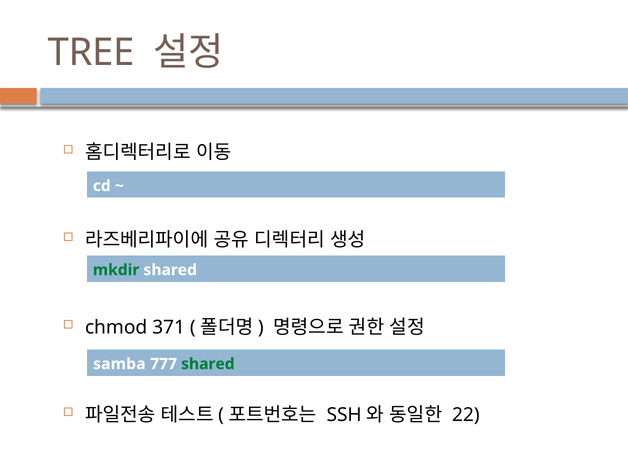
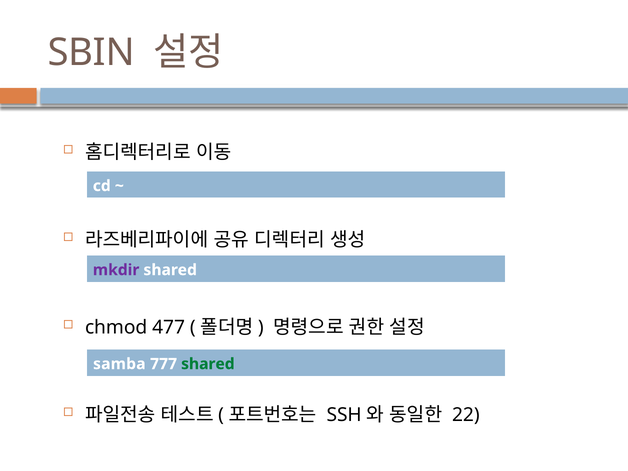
TREE: TREE -> SBIN (91, 52)
mkdir colour: green -> purple (116, 270)
371: 371 -> 477 (169, 327)
